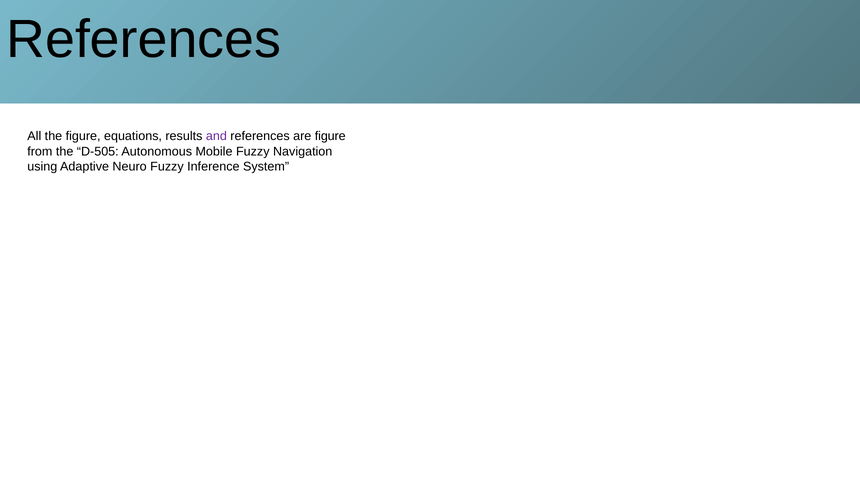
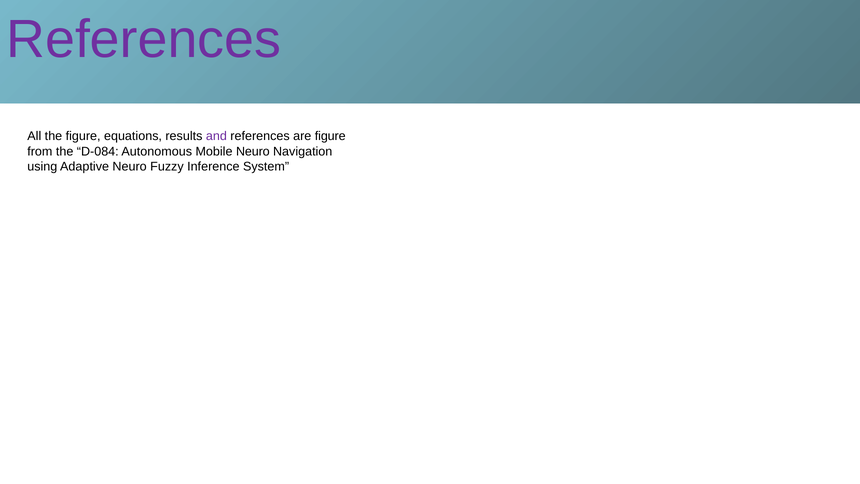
References colour: black -> purple (144, 40)
D-505: D-505 -> D-084 (98, 151)
Mobile Fuzzy: Fuzzy -> Neuro (253, 151)
